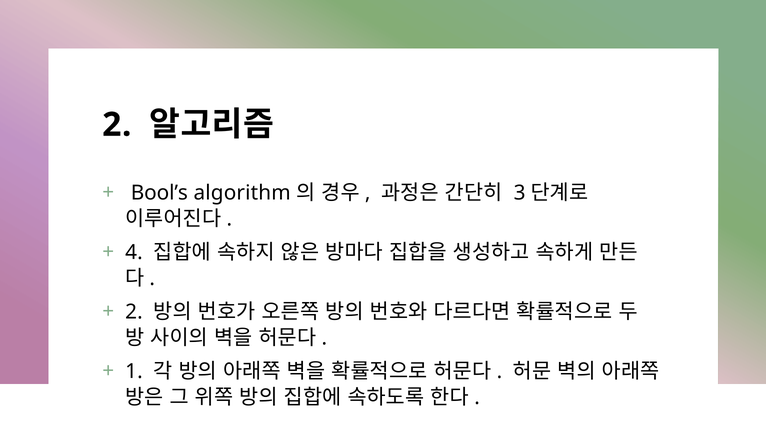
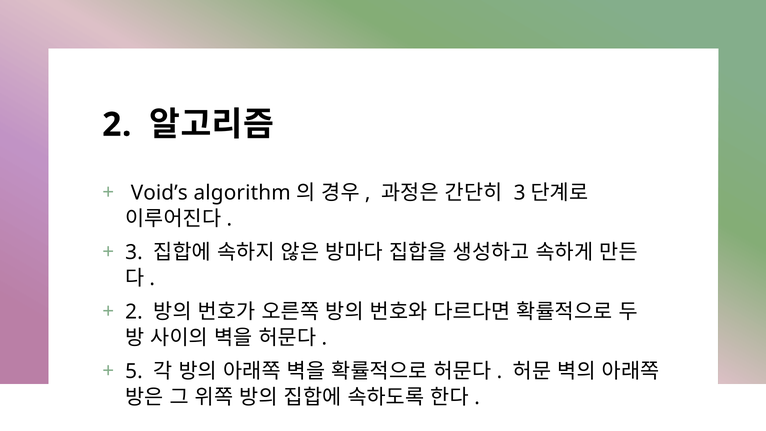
Bool’s: Bool’s -> Void’s (159, 193)
4: 4 -> 3 (134, 252)
1: 1 -> 5 (134, 371)
